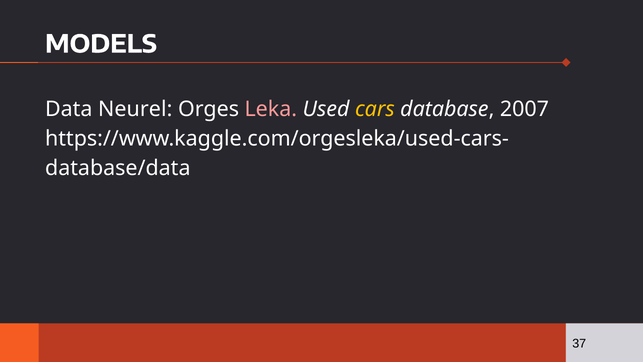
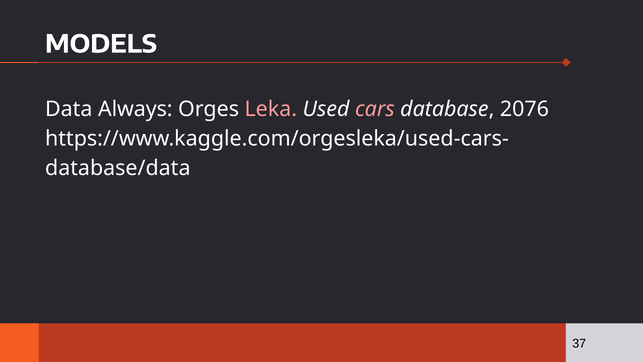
Neurel: Neurel -> Always (135, 109)
cars colour: yellow -> pink (375, 109)
2007: 2007 -> 2076 (524, 109)
